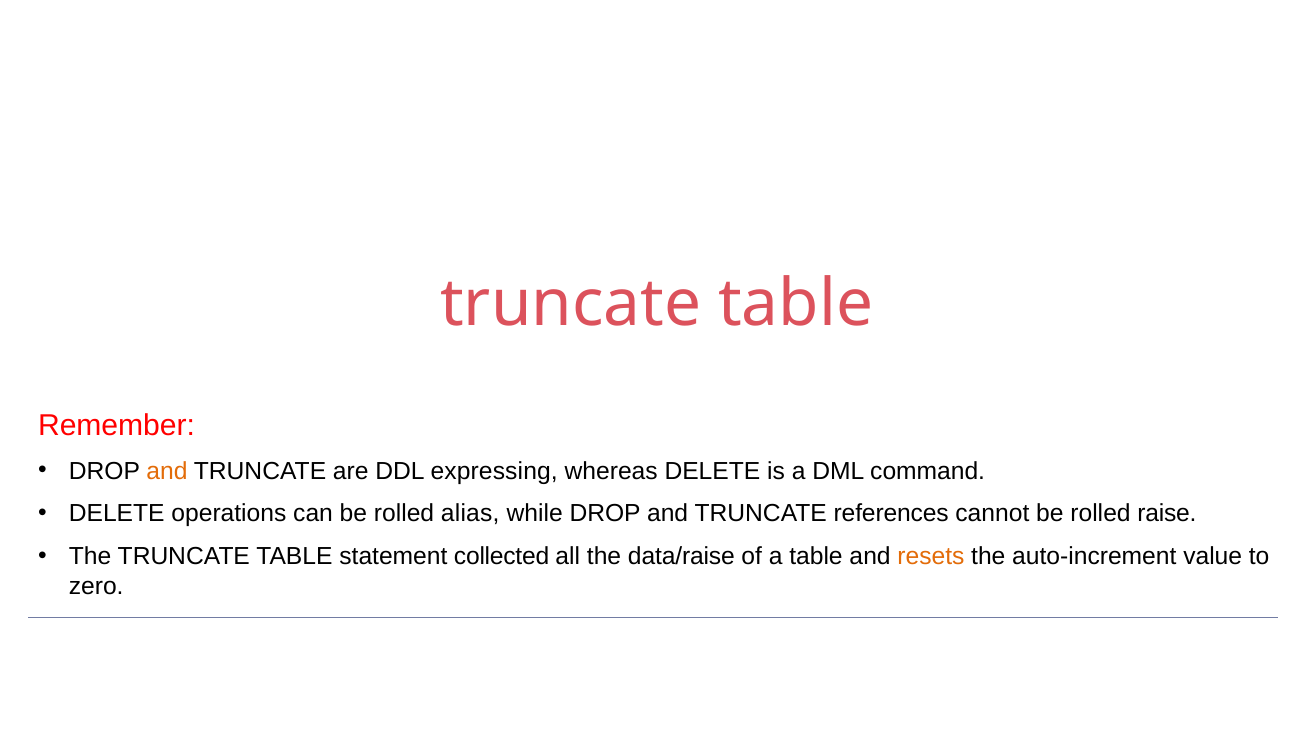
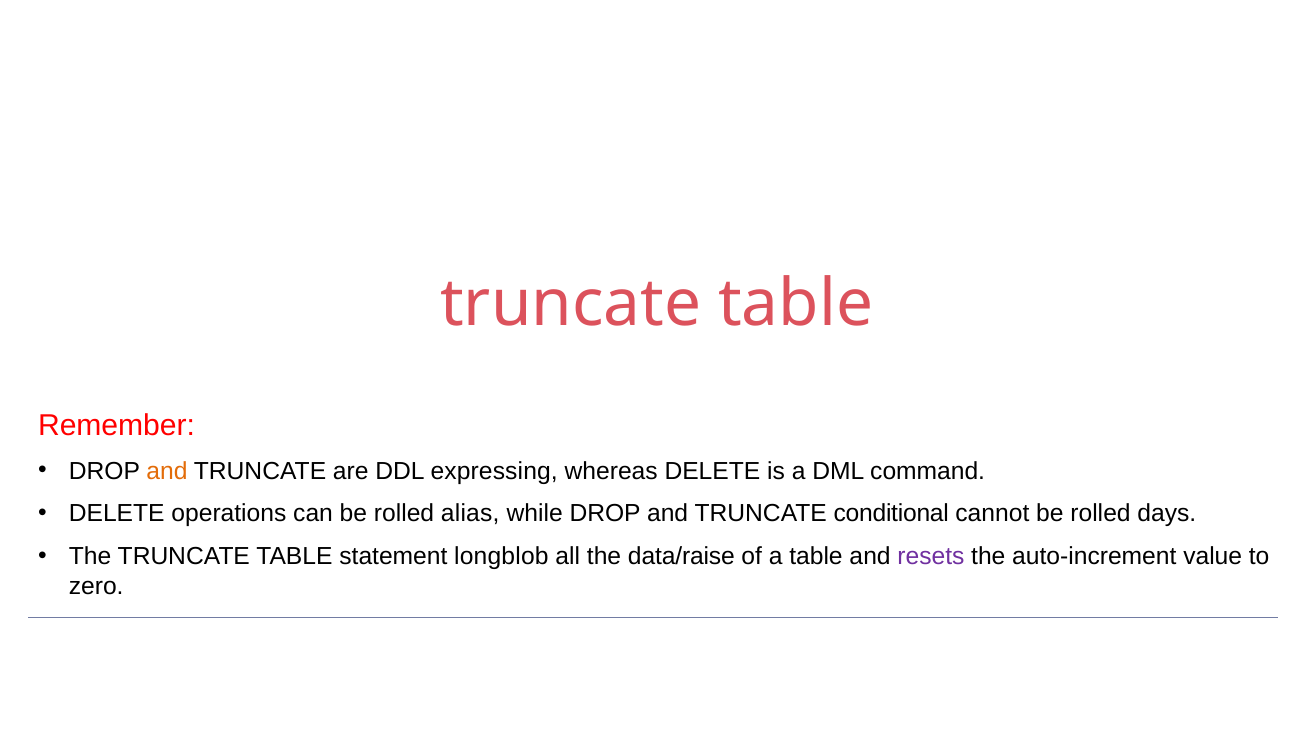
references: references -> conditional (891, 514)
raise: raise -> days (1167, 514)
collected: collected -> longblob (501, 557)
resets colour: orange -> purple (931, 557)
